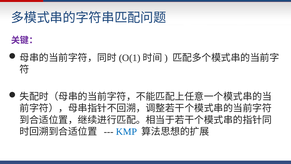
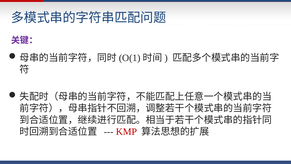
KMP colour: blue -> red (126, 131)
